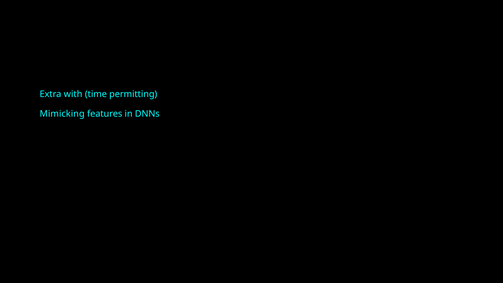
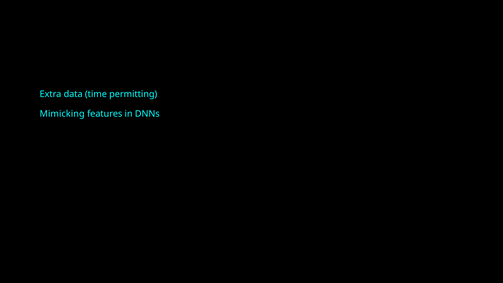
with: with -> data (73, 94)
